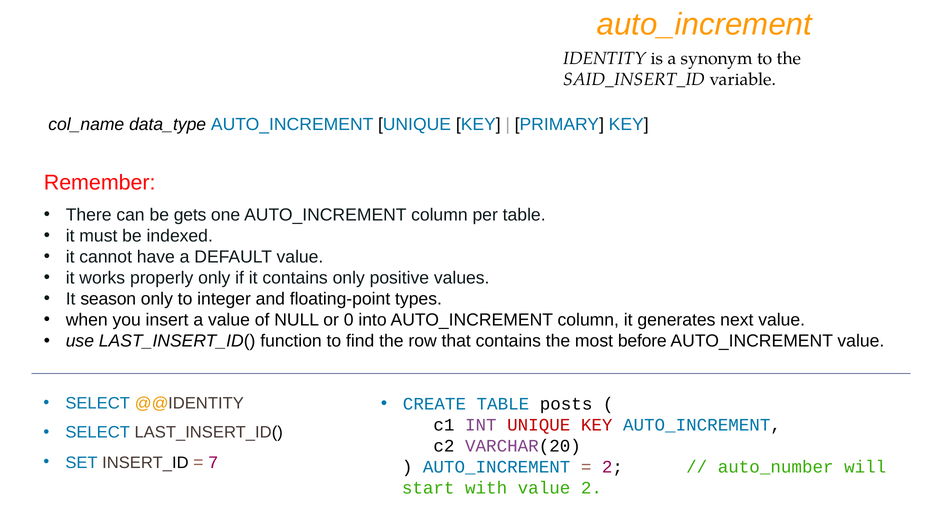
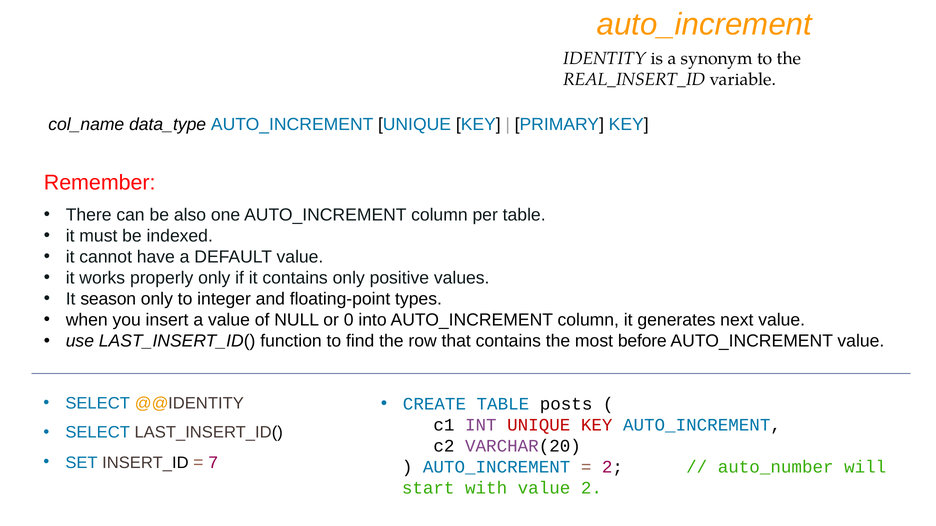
SAID_INSERT_ID: SAID_INSERT_ID -> REAL_INSERT_ID (634, 79)
gets: gets -> also (190, 215)
